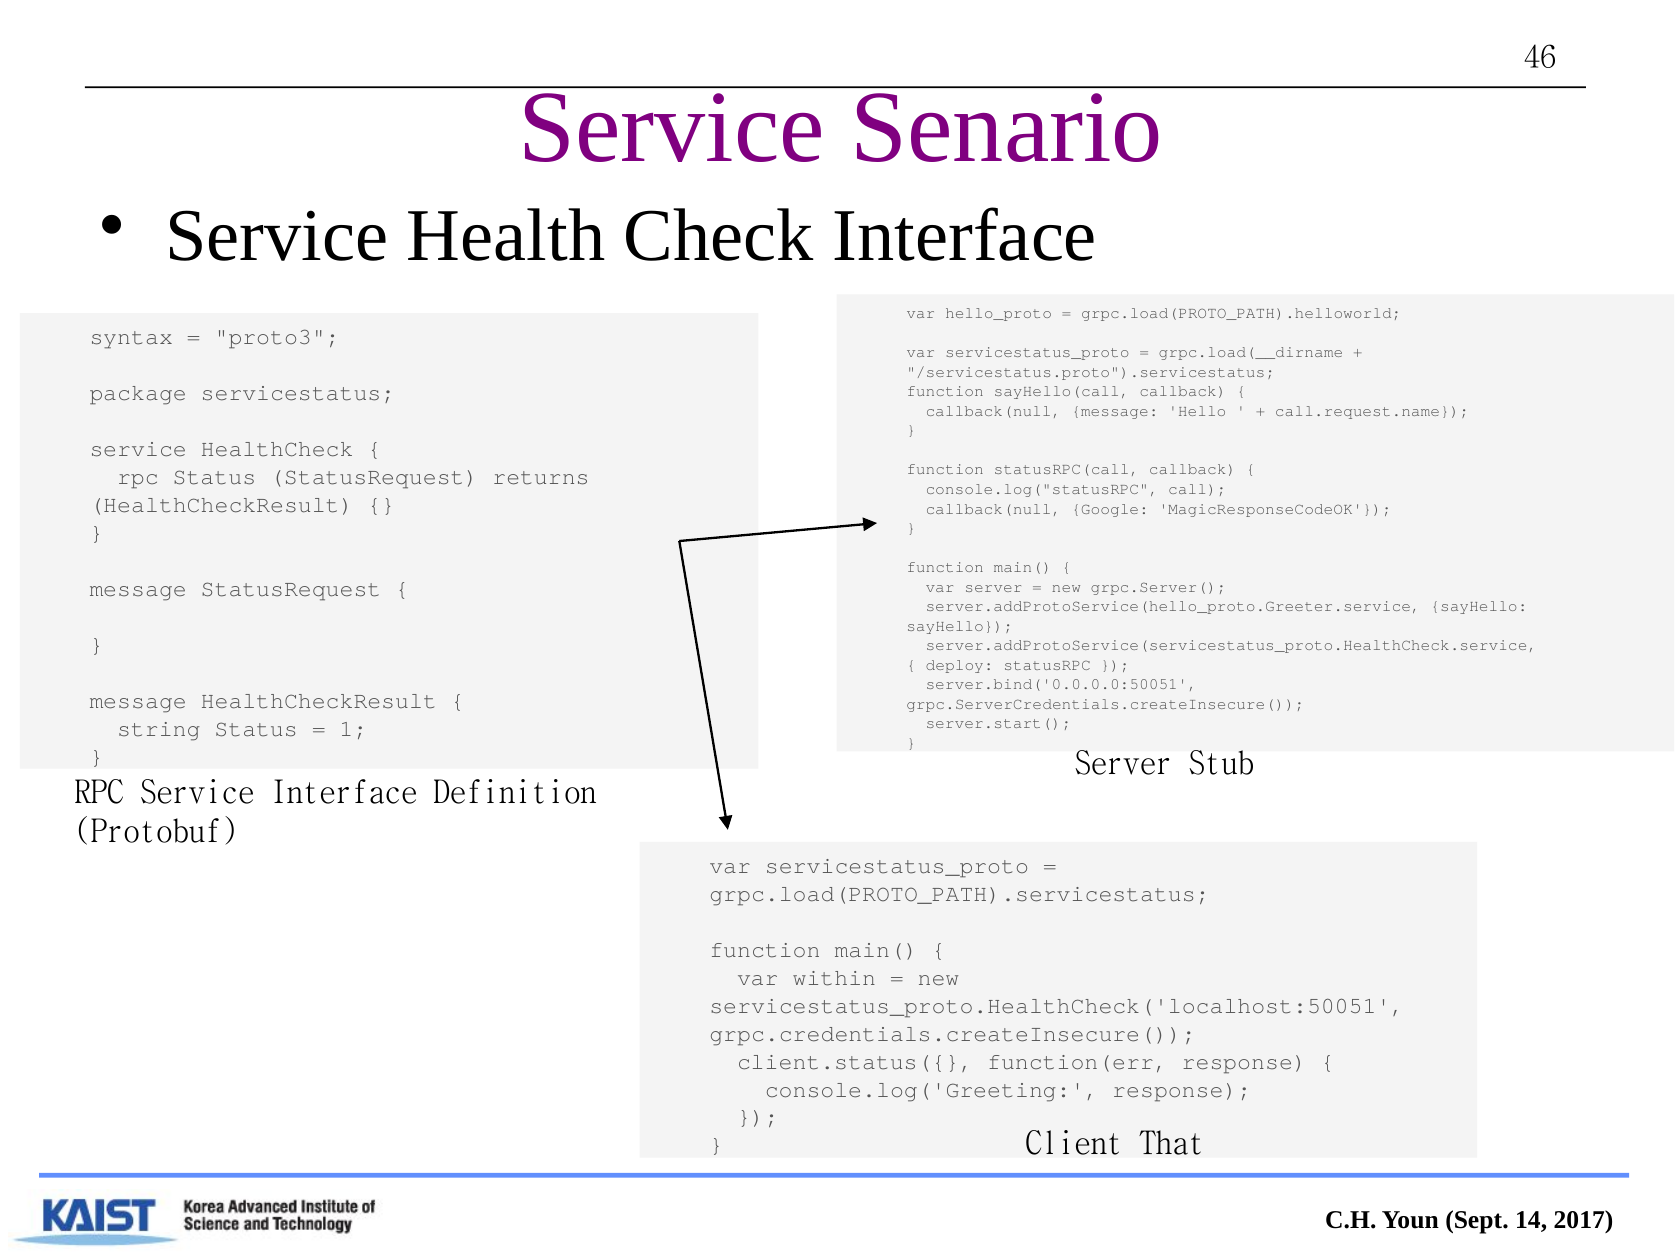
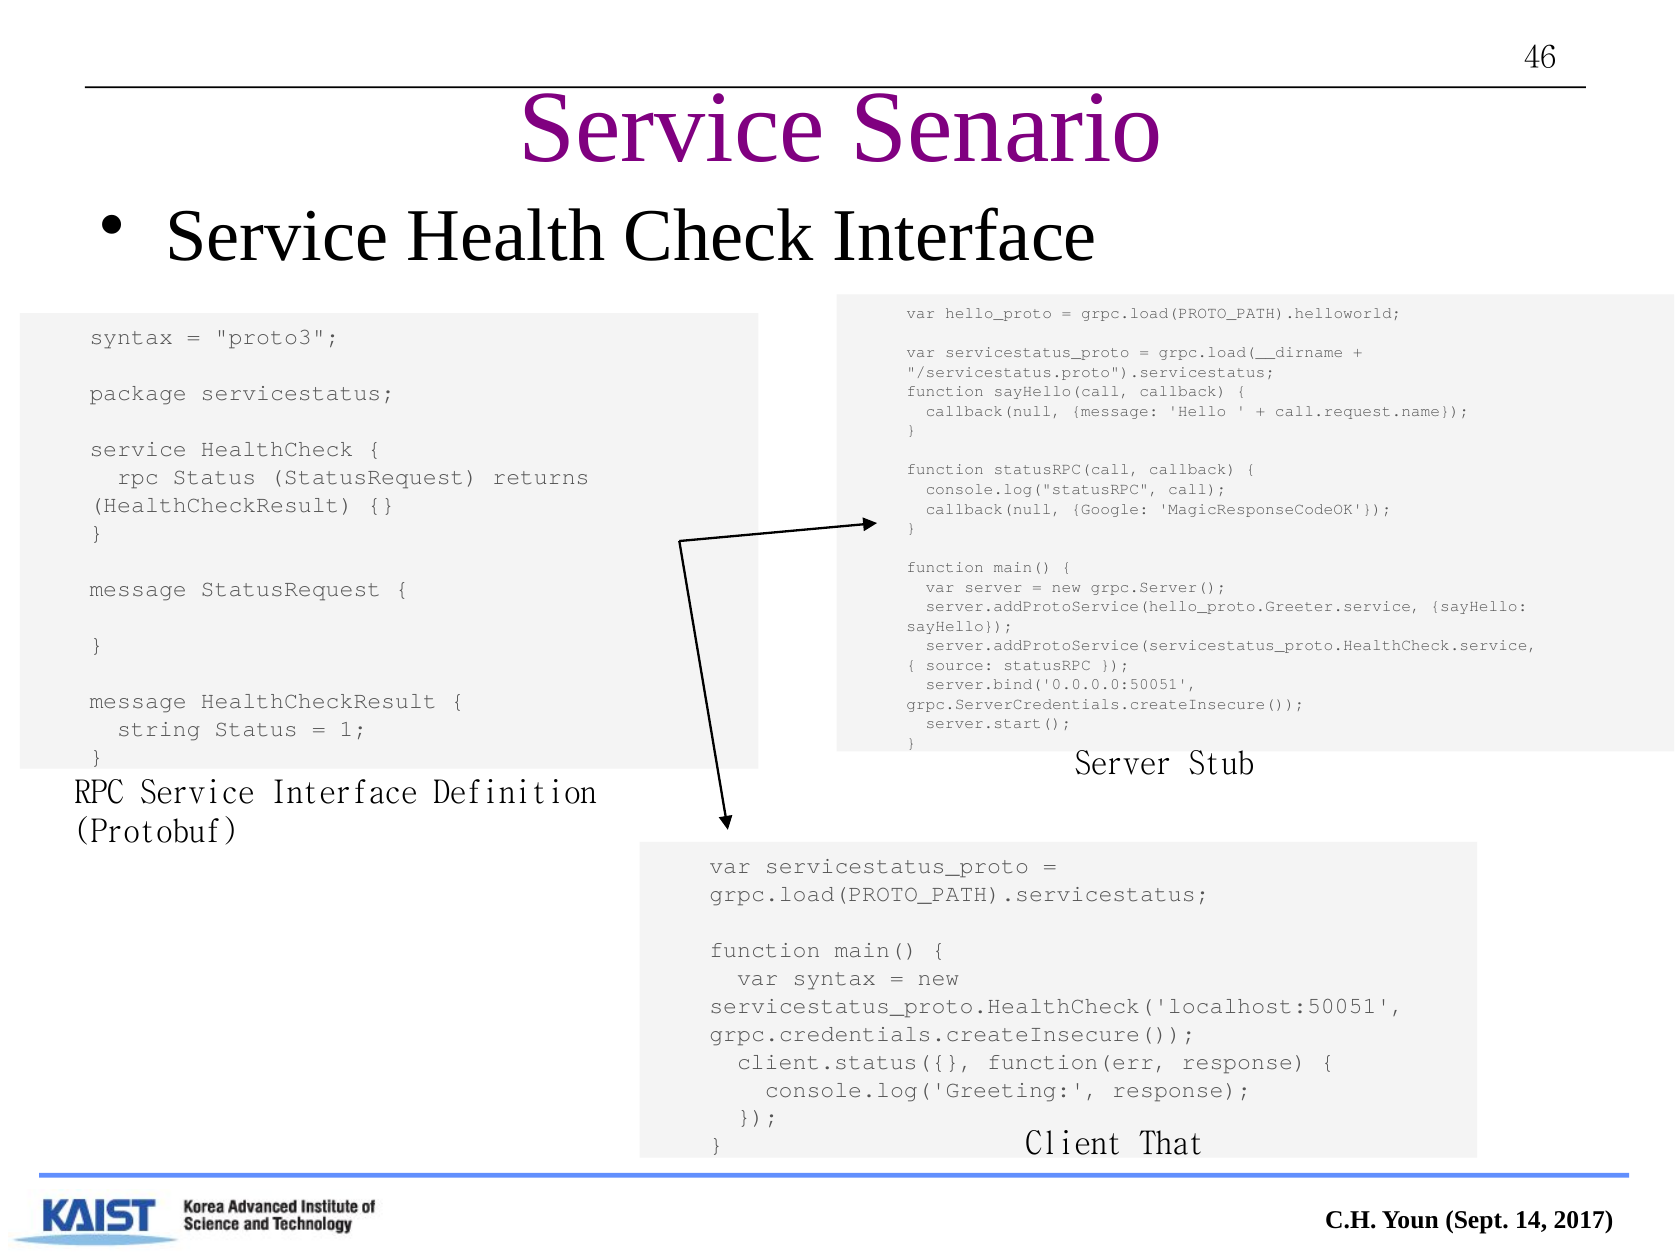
deploy: deploy -> source (960, 665)
var within: within -> syntax (834, 978)
